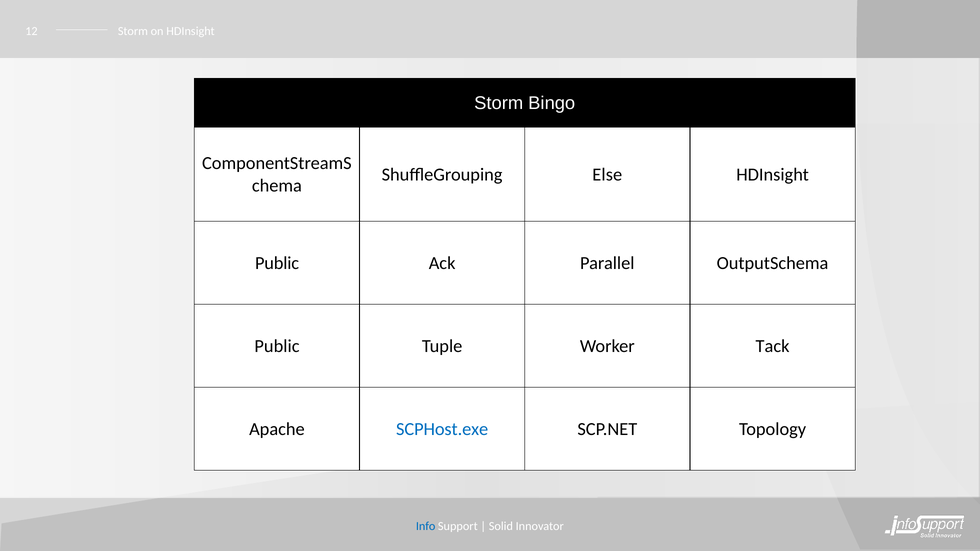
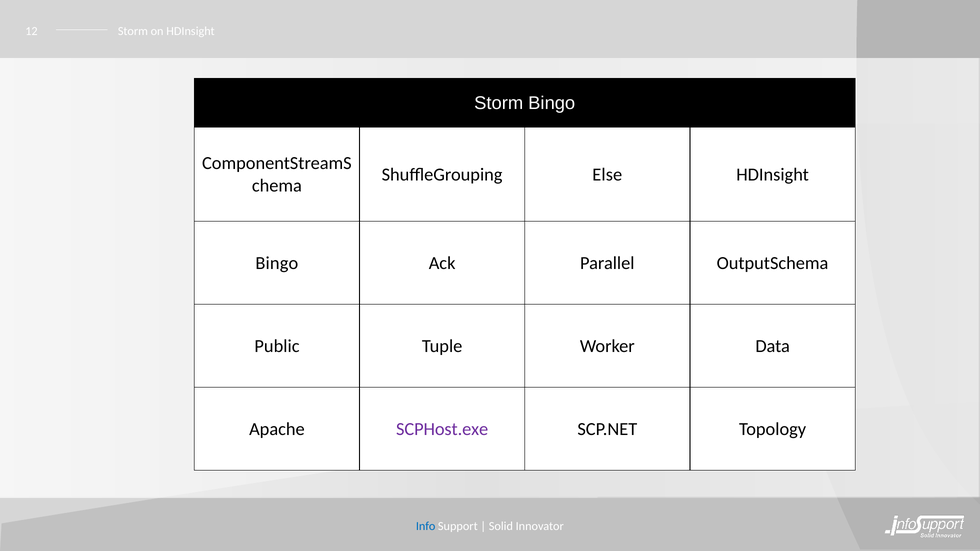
Public: Public -> Bingo (277, 263)
Tack: Tack -> Data (773, 346)
SCPHost.exe colour: blue -> purple (442, 429)
